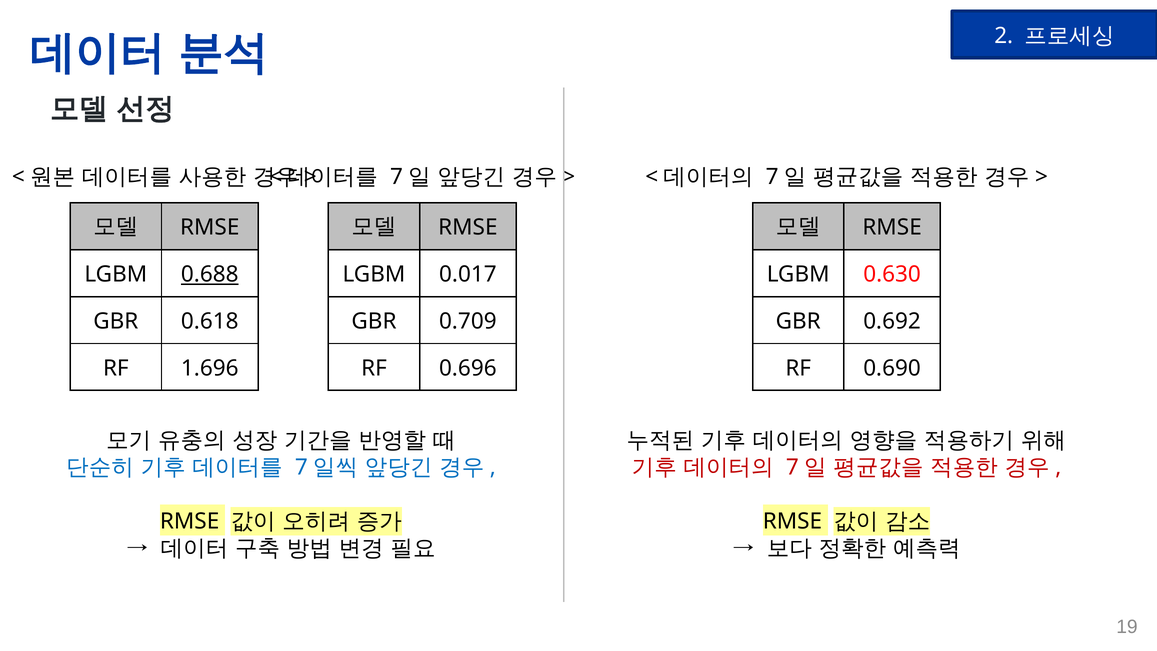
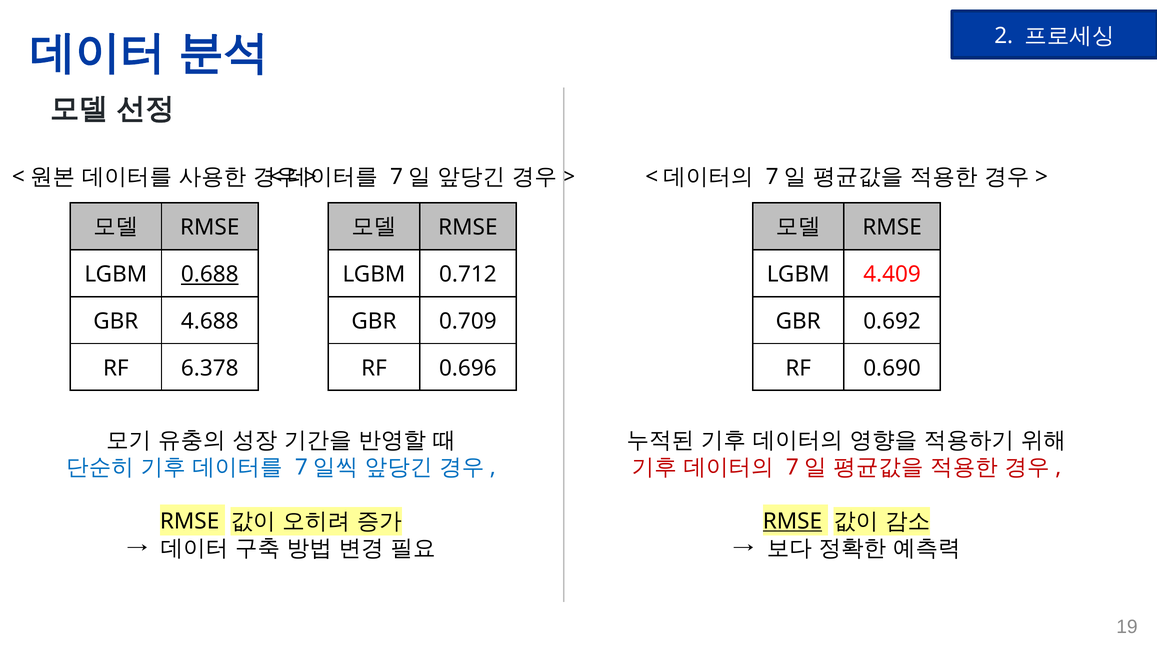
0.017: 0.017 -> 0.712 (468, 274)
0.630: 0.630 -> 4.409 (892, 274)
0.618: 0.618 -> 4.688 (210, 321)
1.696: 1.696 -> 6.378 (210, 368)
RMSE underline: none -> present (792, 521)
